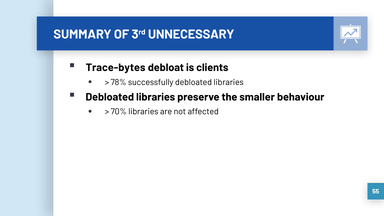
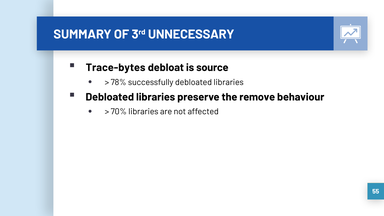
clients: clients -> source (212, 68)
smaller: smaller -> remove (257, 97)
